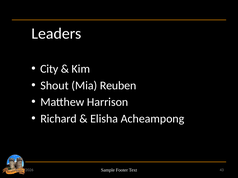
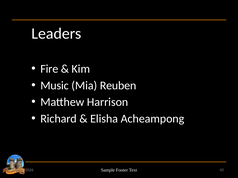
City: City -> Fire (49, 69)
Shout: Shout -> Music (55, 86)
